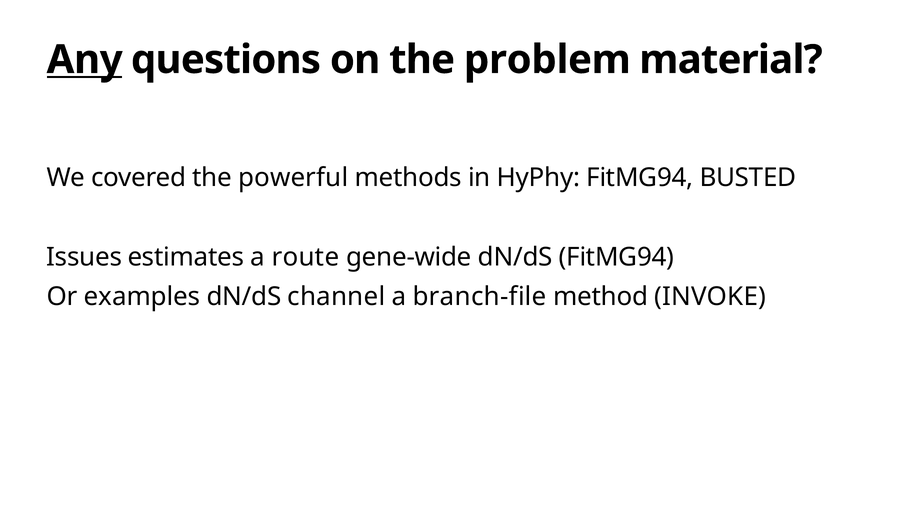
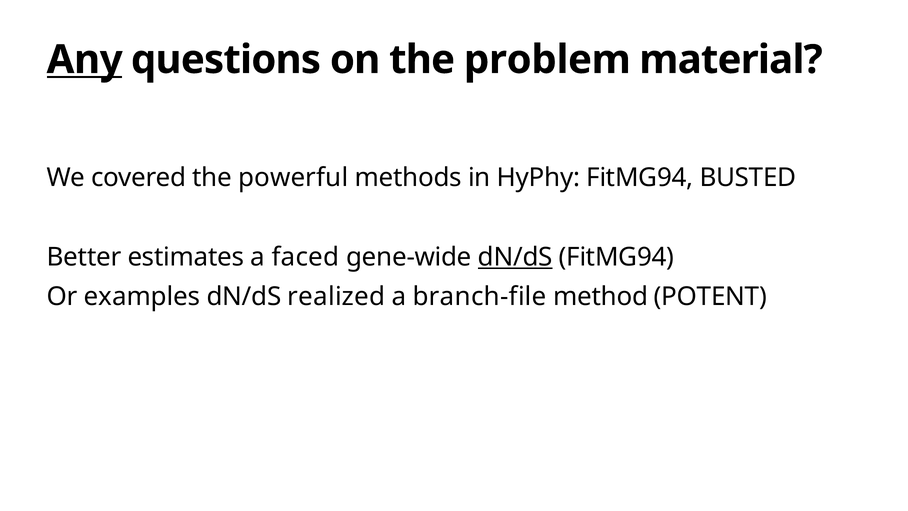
Issues: Issues -> Better (84, 257)
route: route -> faced (305, 257)
dN/dS underline: none -> present (515, 257)
channel: channel -> realized (336, 297)
INVOKE: INVOKE -> POTENT (710, 297)
